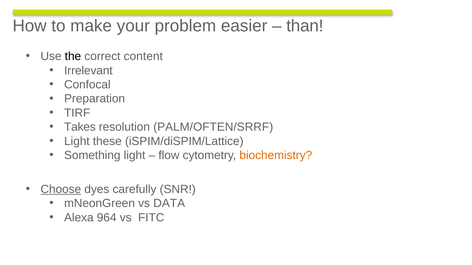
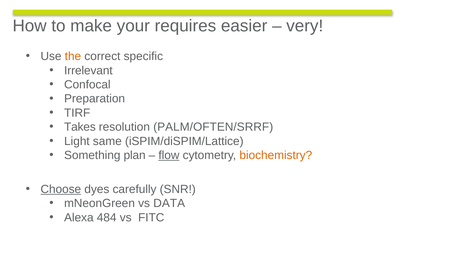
problem: problem -> requires (185, 26)
than: than -> very (305, 26)
the colour: black -> orange (73, 56)
content: content -> specific (143, 56)
these: these -> same (107, 141)
Something light: light -> plan (135, 156)
flow underline: none -> present (169, 156)
964: 964 -> 484 (107, 218)
